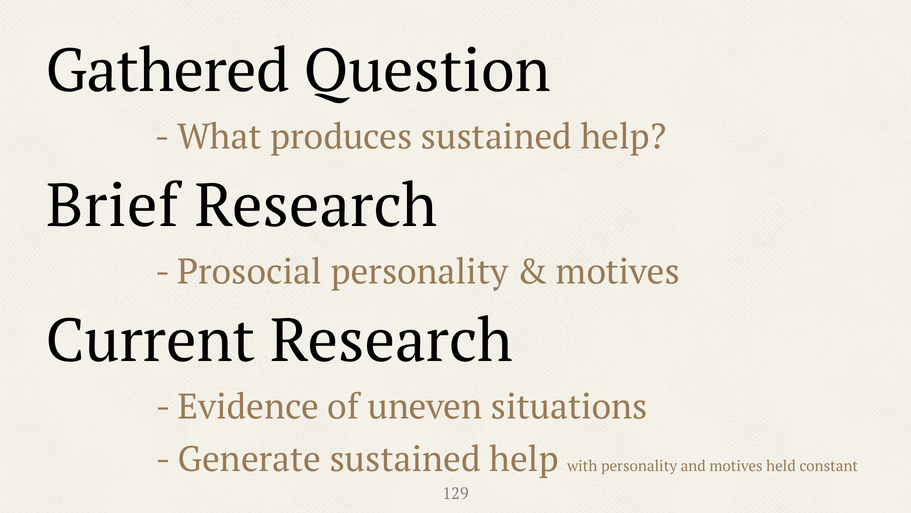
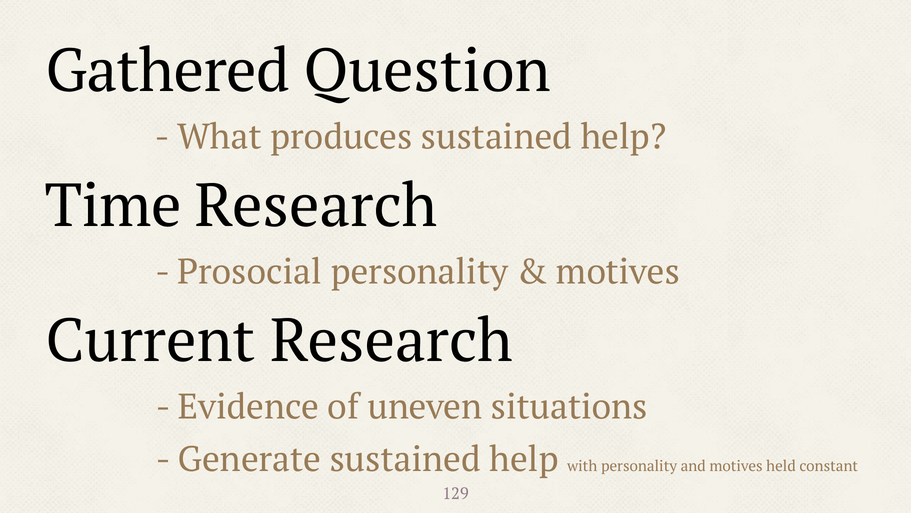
Brief: Brief -> Time (113, 206)
